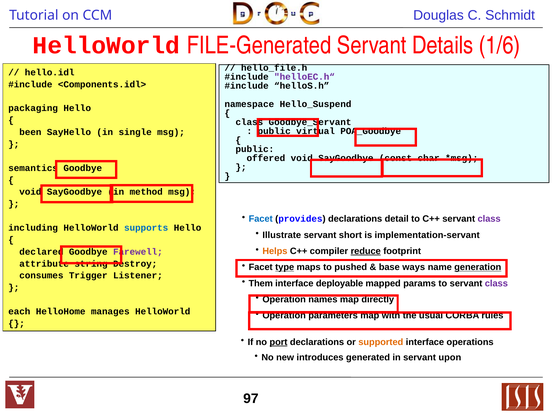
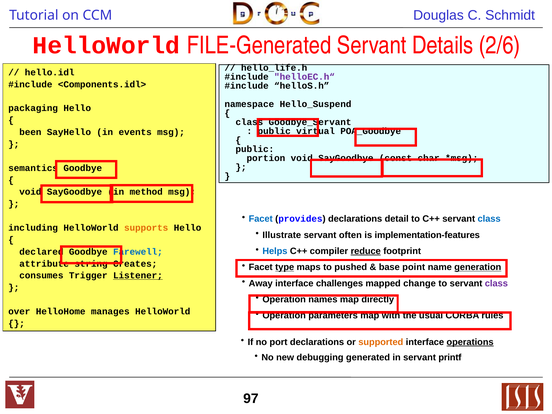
1/6: 1/6 -> 2/6 (500, 45)
hello_file.h: hello_file.h -> hello_life.h (274, 68)
single: single -> events (135, 132)
offered: offered -> portion (266, 158)
class colour: purple -> blue (489, 219)
supports colour: blue -> orange (146, 228)
short: short -> often (350, 235)
implementation-servant: implementation-servant -> implementation-features (427, 235)
Helps colour: orange -> blue (275, 251)
Farewell colour: purple -> blue (138, 252)
Destroy: Destroy -> Creates (135, 264)
ways: ways -> point (414, 267)
Listener underline: none -> present (138, 276)
Them: Them -> Away (261, 283)
deployable: deployable -> challenges (340, 283)
params: params -> change (420, 283)
each: each -> over (19, 311)
port underline: present -> none (278, 342)
operations underline: none -> present (470, 342)
introduces: introduces -> debugging (320, 358)
upon: upon -> printf (450, 358)
